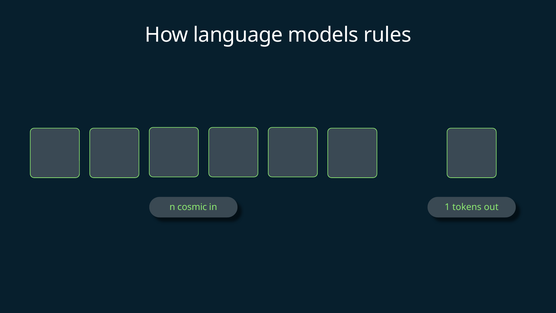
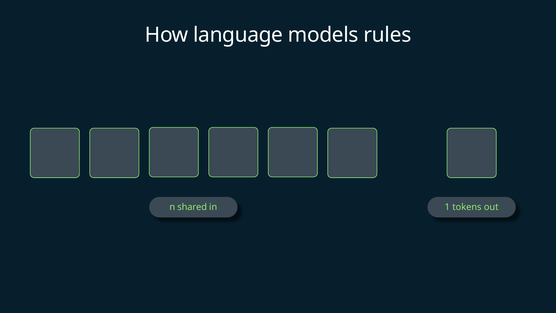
cosmic: cosmic -> shared (192, 207)
